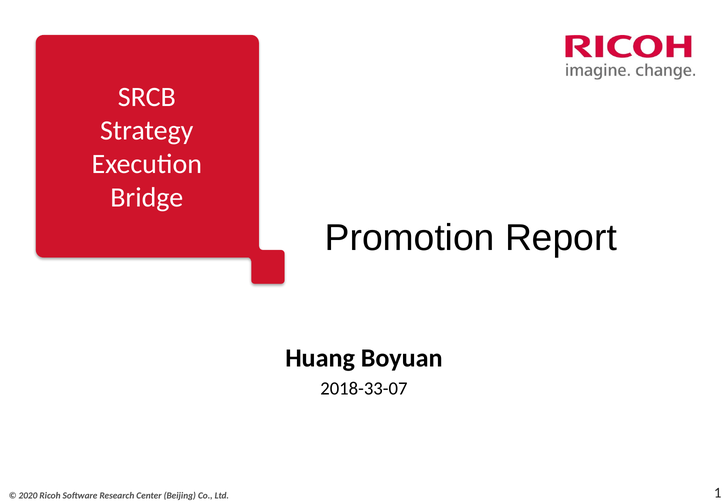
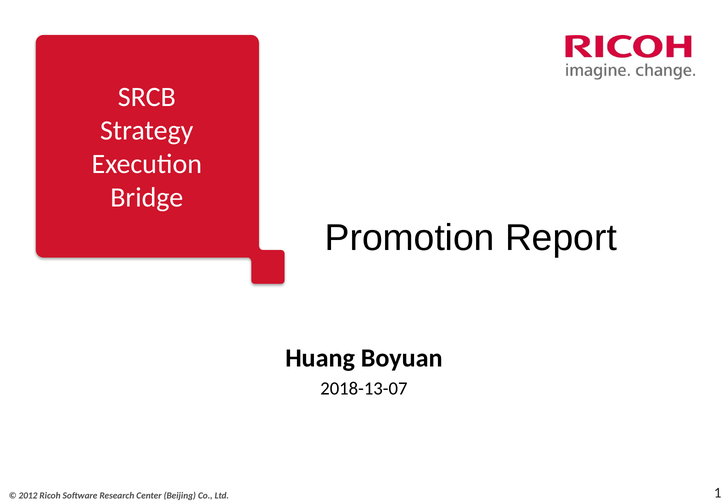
2018-33-07: 2018-33-07 -> 2018-13-07 (364, 388)
2020: 2020 -> 2012 (28, 496)
